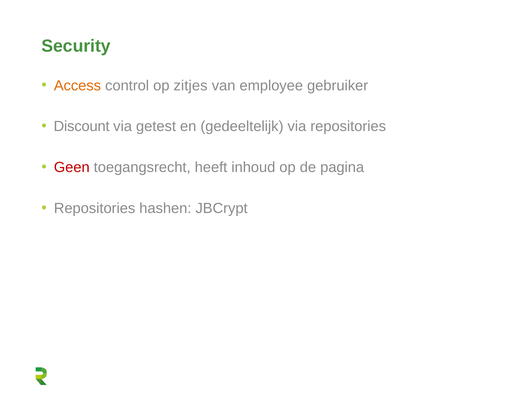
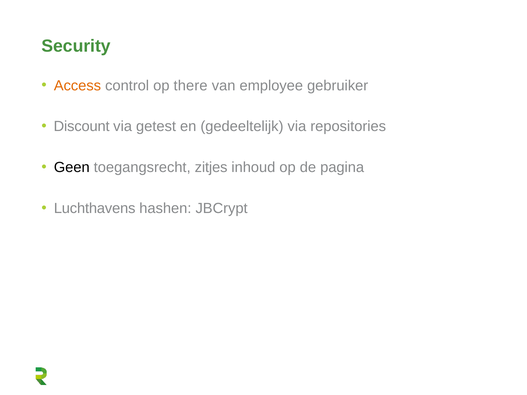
zitjes: zitjes -> there (191, 86)
Geen colour: red -> black (72, 168)
heeft: heeft -> zitjes (211, 168)
Repositories: Repositories -> Luchthavens (95, 209)
